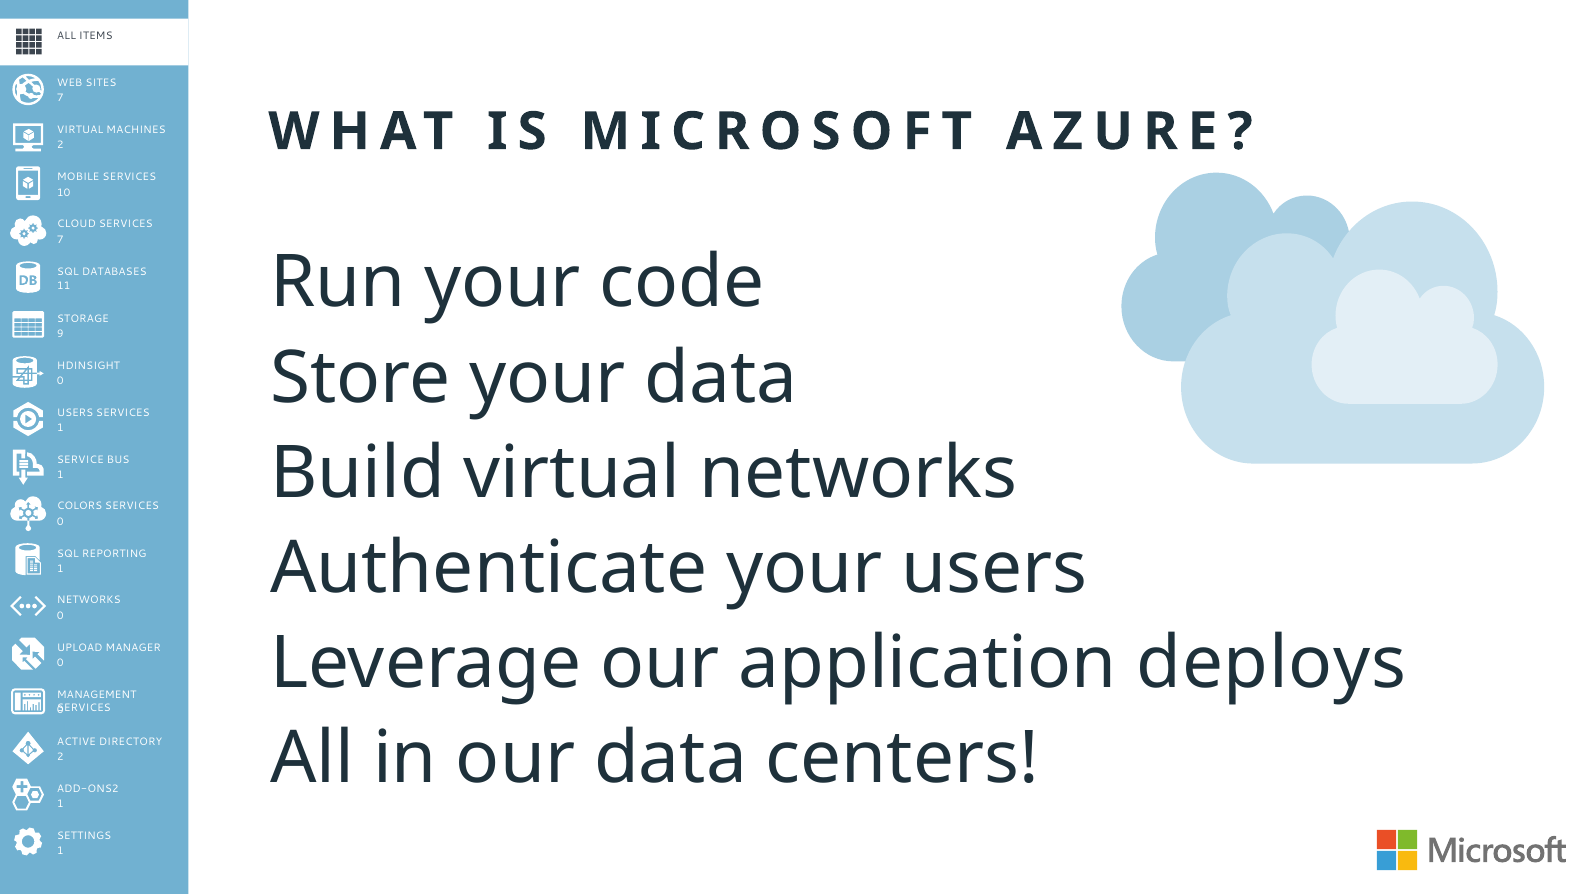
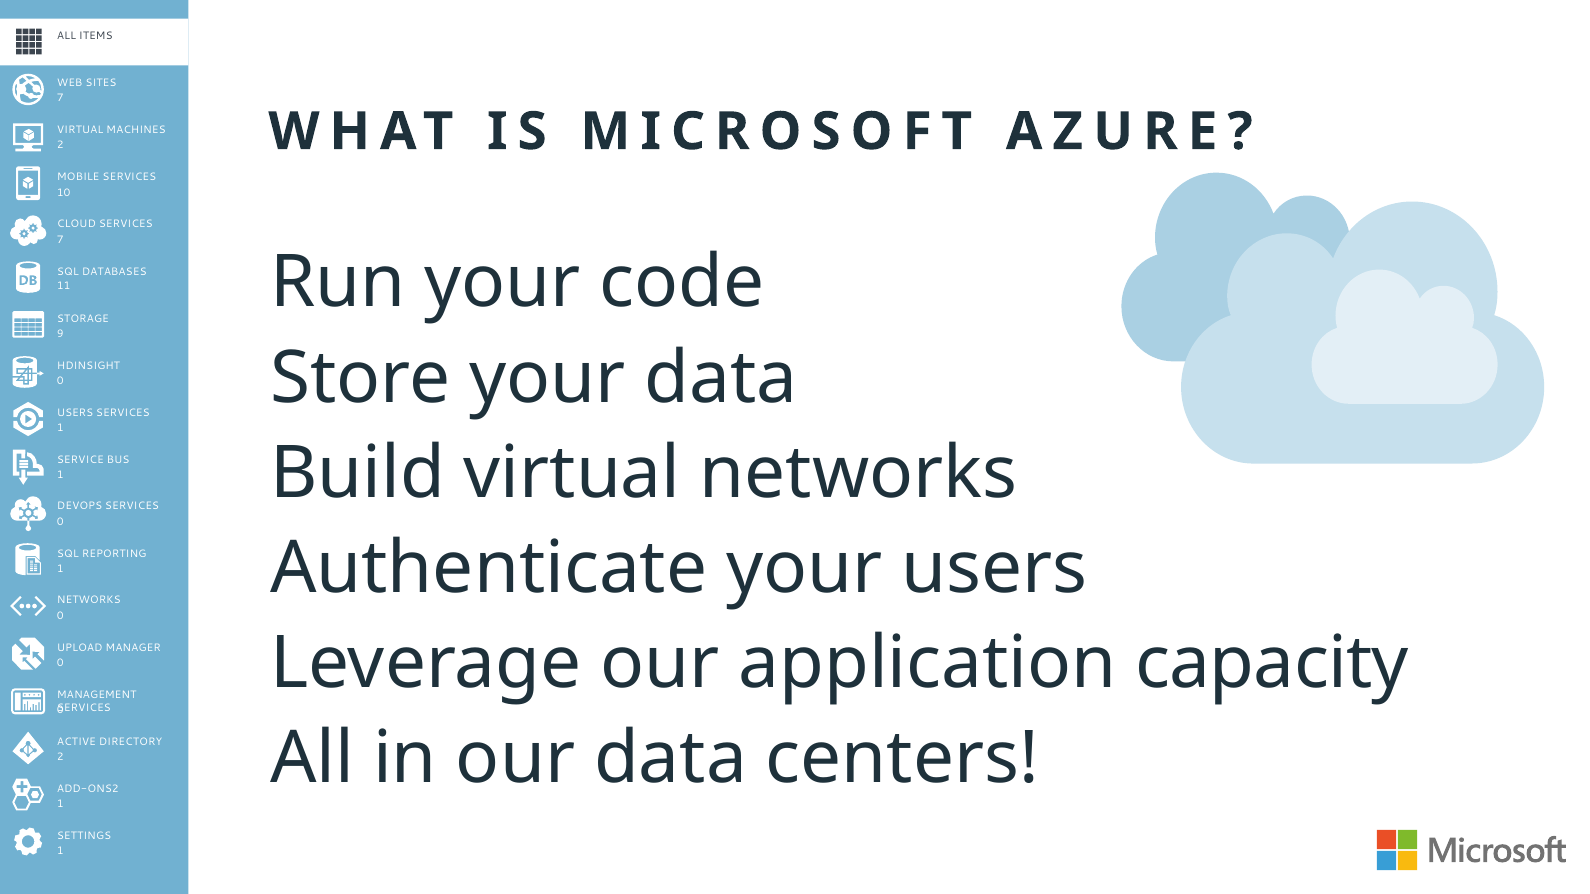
COLORS: COLORS -> DEVOPS (80, 507)
deploys: deploys -> capacity (1272, 664)
